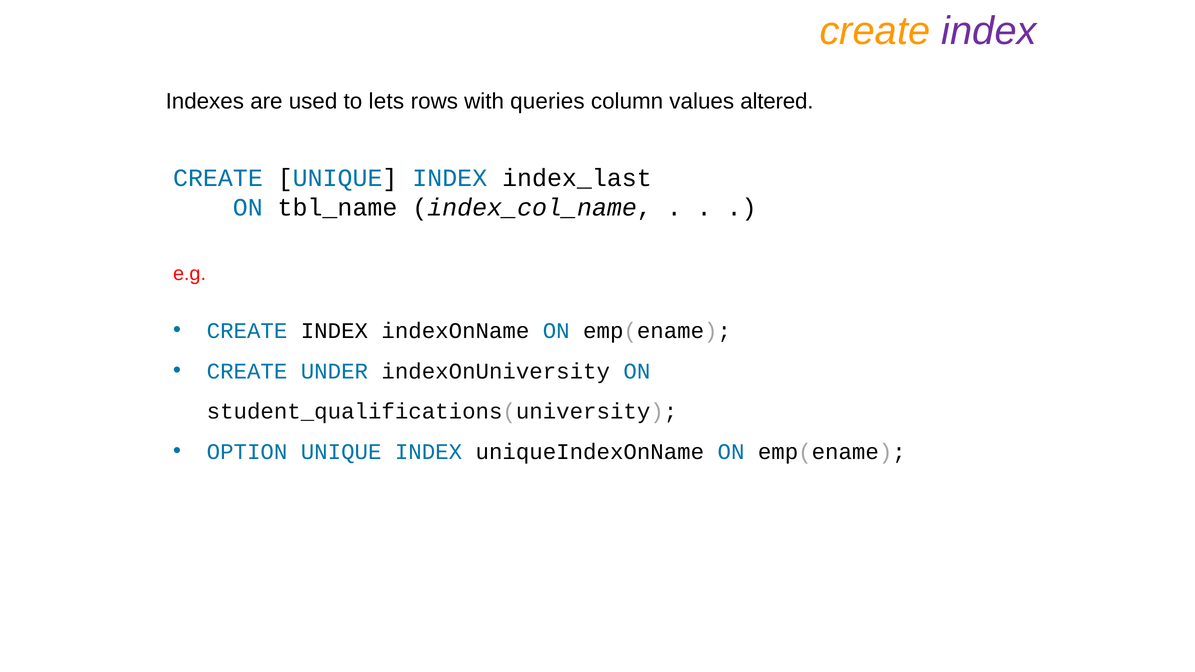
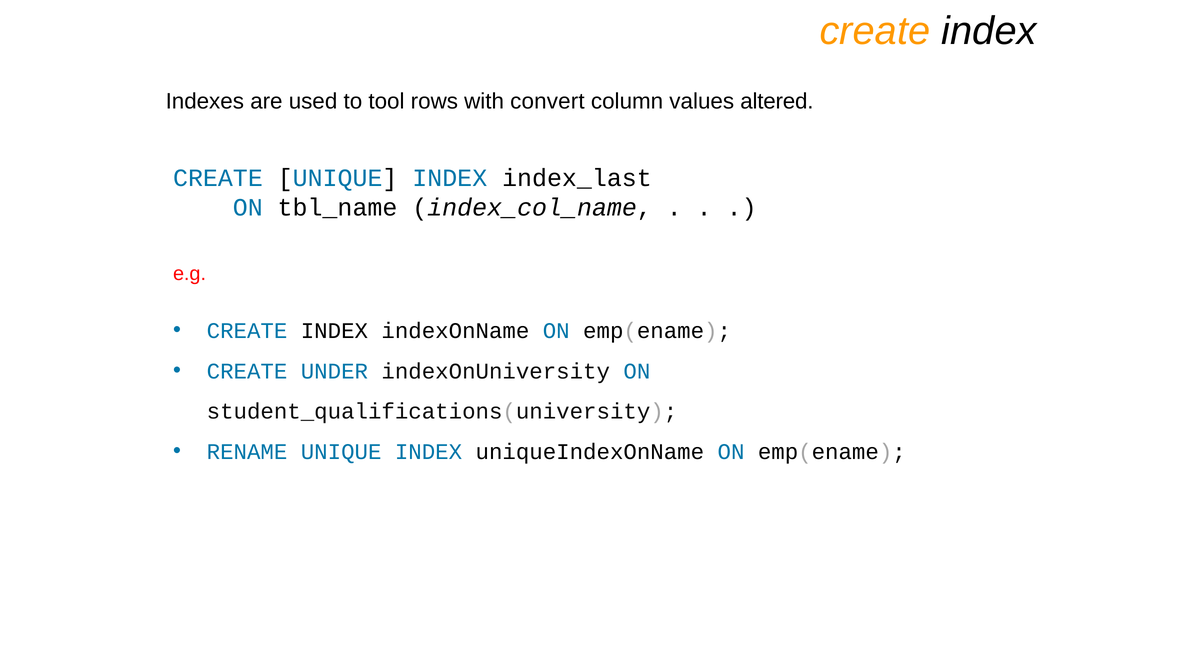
index colour: purple -> black (989, 31)
lets: lets -> tool (386, 102)
queries: queries -> convert (547, 102)
OPTION: OPTION -> RENAME (247, 452)
